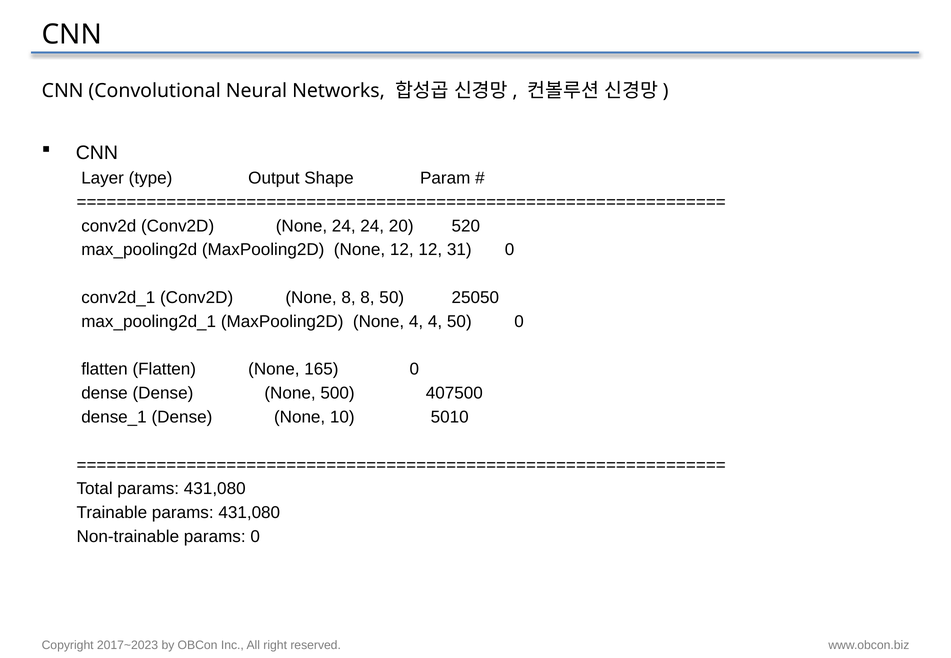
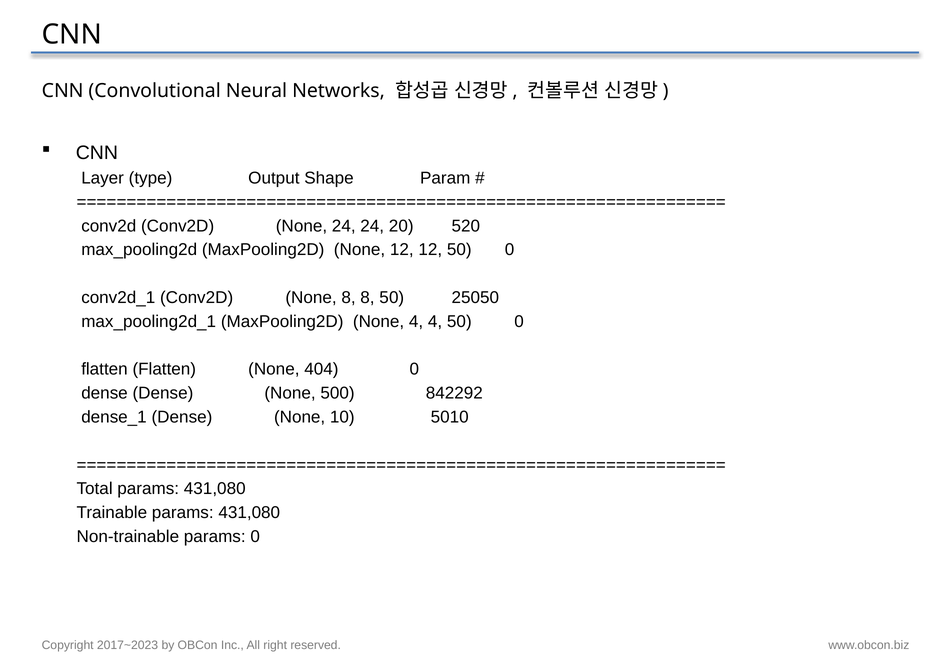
12 31: 31 -> 50 (459, 250)
165: 165 -> 404 (321, 370)
407500: 407500 -> 842292 (454, 393)
